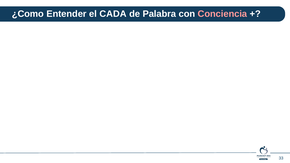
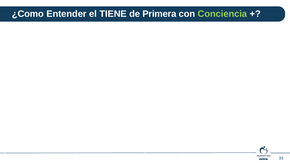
CADA: CADA -> TIENE (113, 14)
Palabra: Palabra -> Primera (159, 14)
Conciencia colour: pink -> light green (222, 14)
